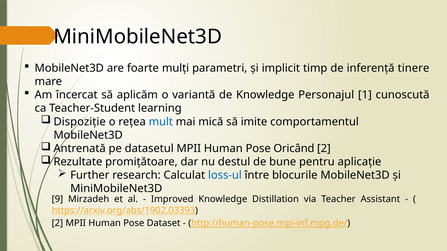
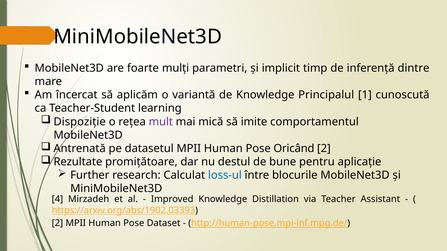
tinere: tinere -> dintre (414, 68)
Personajul: Personajul -> Principalul (326, 95)
mult colour: blue -> purple (161, 122)
9: 9 -> 4 (57, 200)
